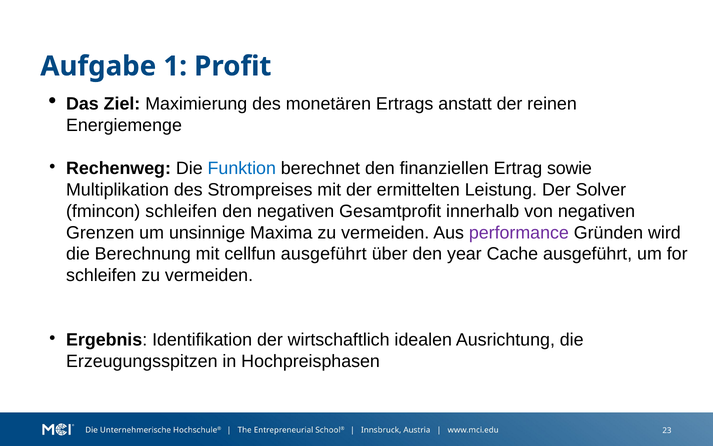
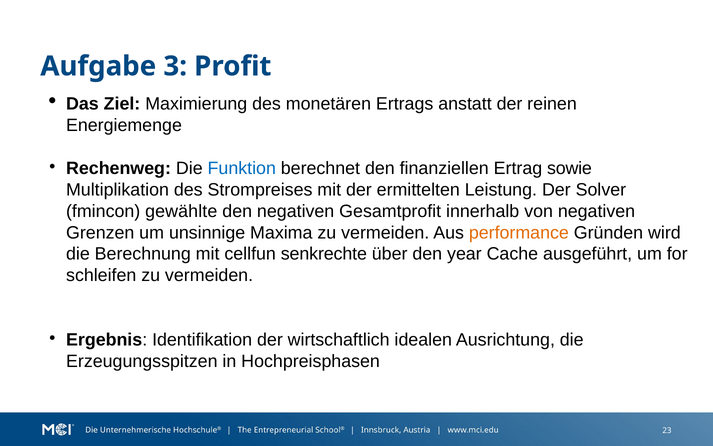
1: 1 -> 3 (175, 66)
fmincon schleifen: schleifen -> gewählte (181, 211)
performance colour: purple -> orange (519, 232)
cellfun ausgeführt: ausgeführt -> senkrechte (324, 254)
